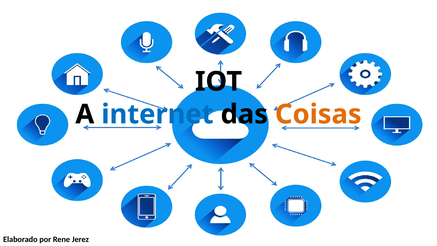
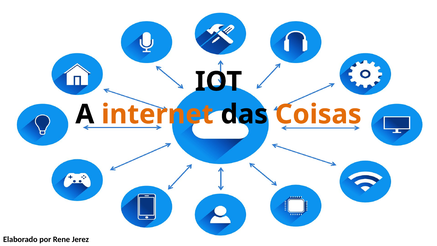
internet colour: blue -> orange (157, 114)
